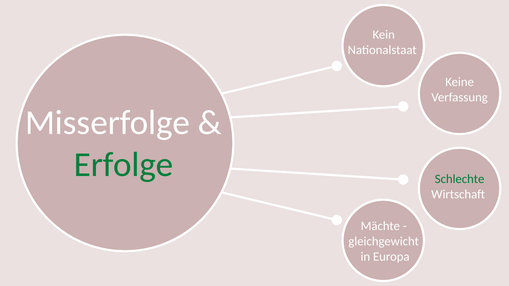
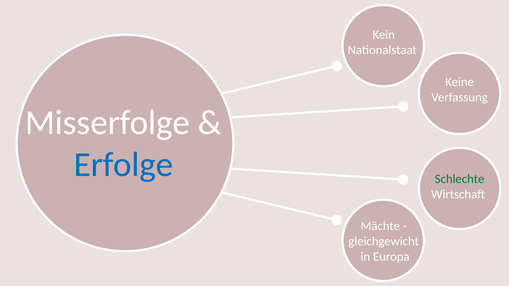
Erfolge colour: green -> blue (123, 165)
